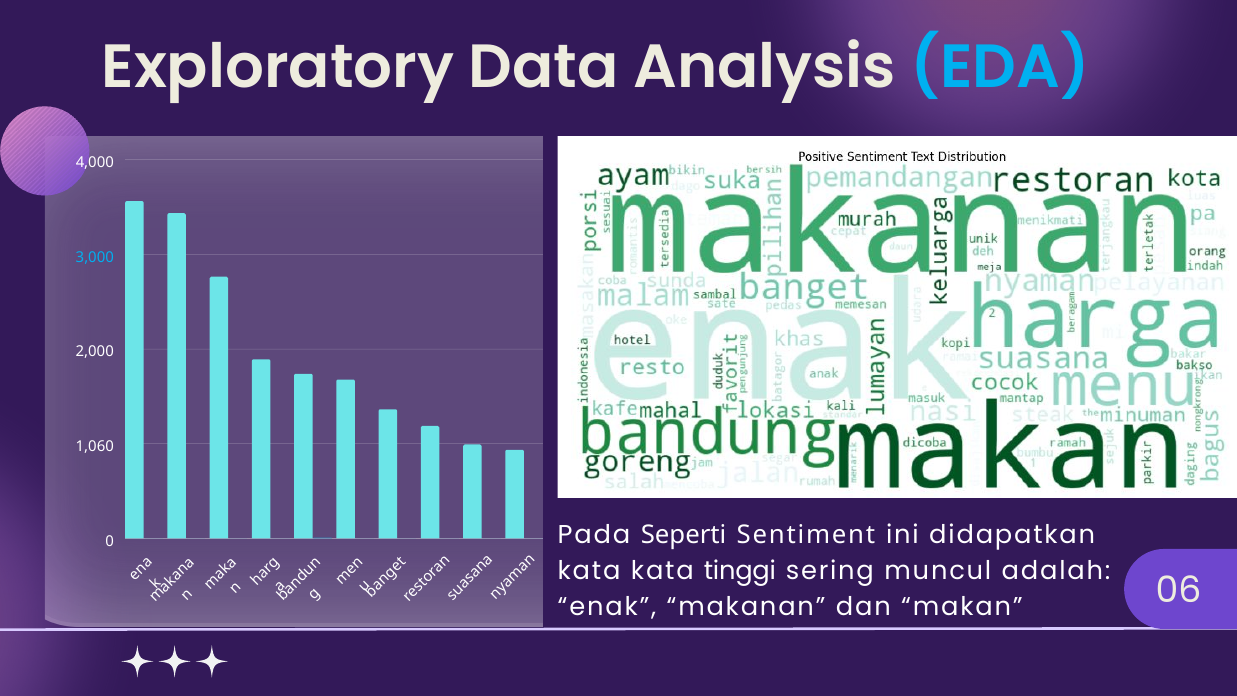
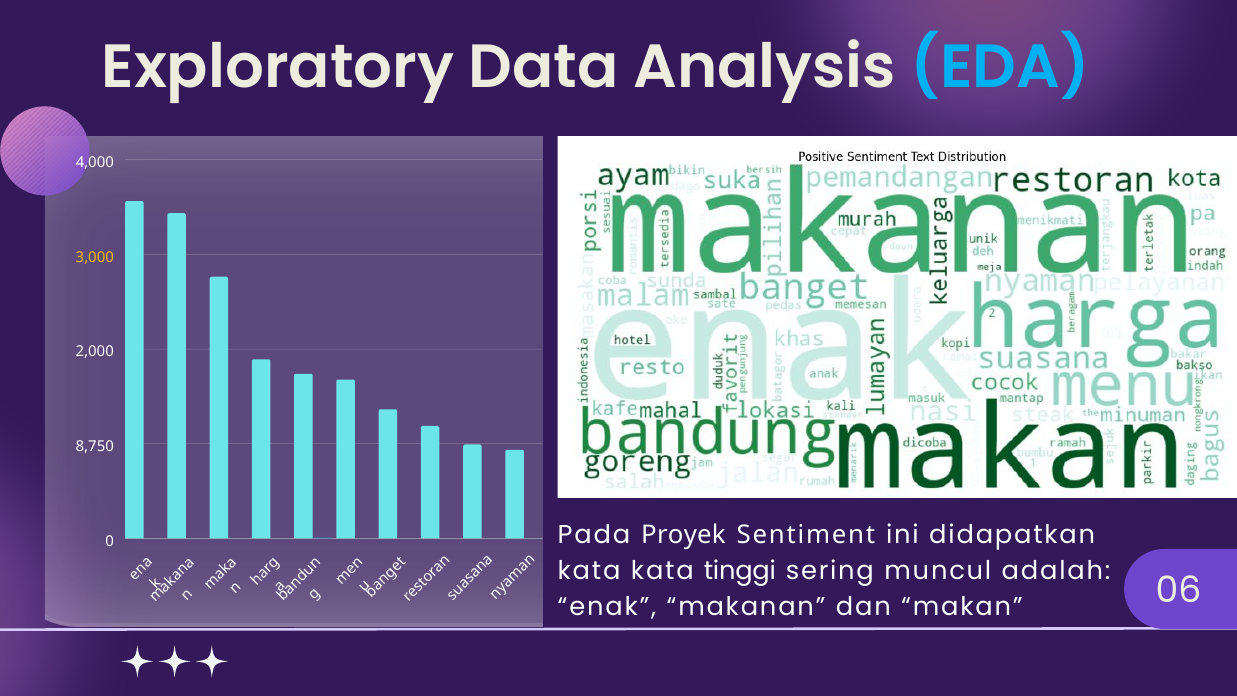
3,000 colour: light blue -> yellow (95, 257)
1,060: 1,060 -> 8,750 (95, 446)
Seperti: Seperti -> Proyek (683, 535)
